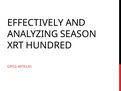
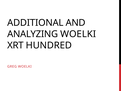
EFFECTIVELY: EFFECTIVELY -> ADDITIONAL (35, 23)
ANALYZING SEASON: SEASON -> WOELKI (78, 34)
